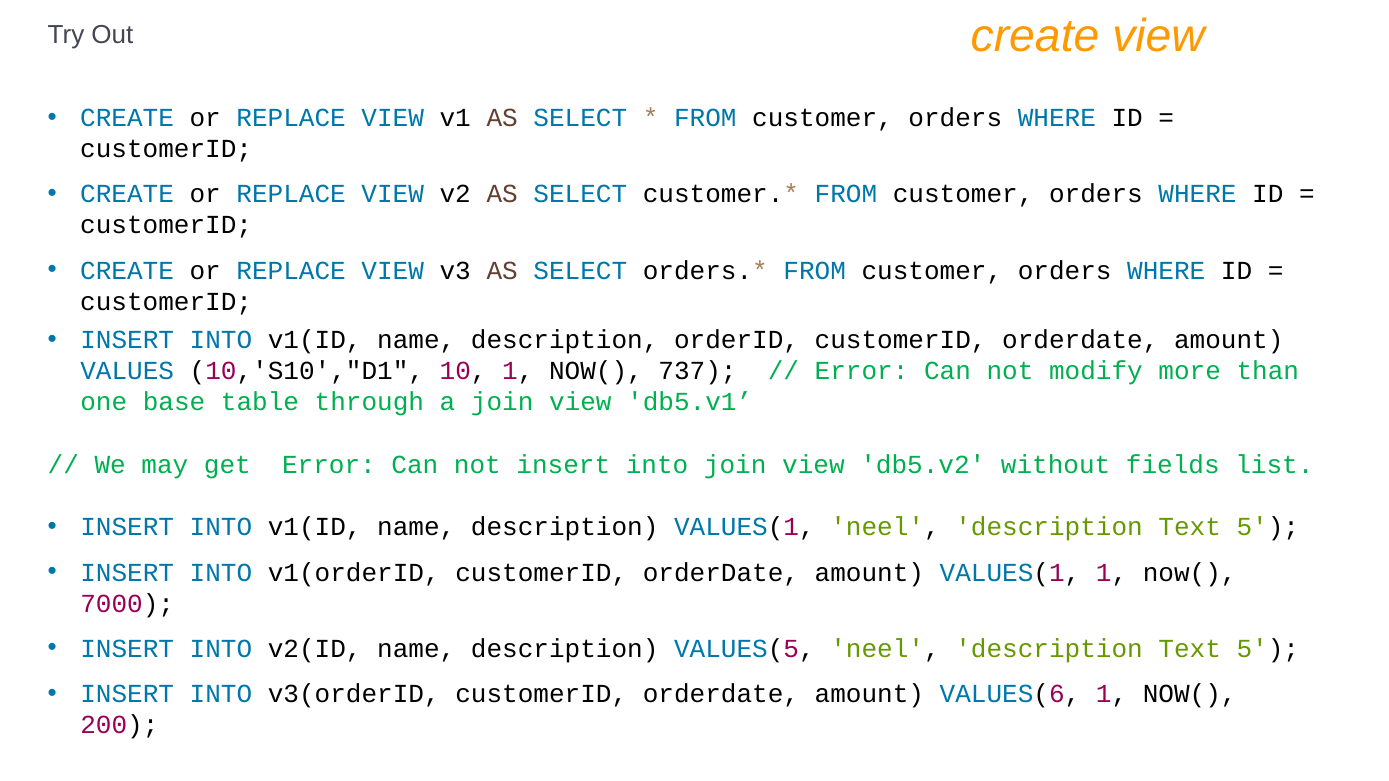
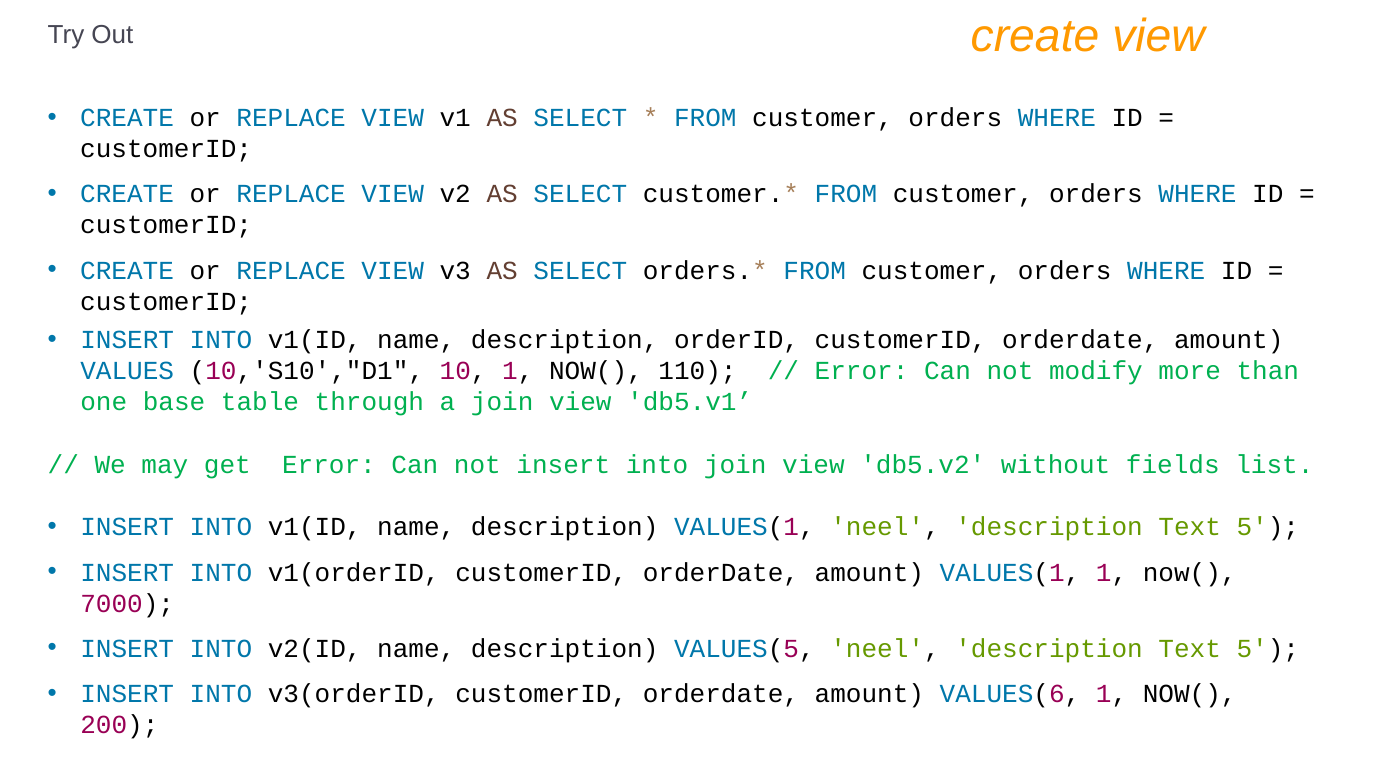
737: 737 -> 110 (697, 371)
